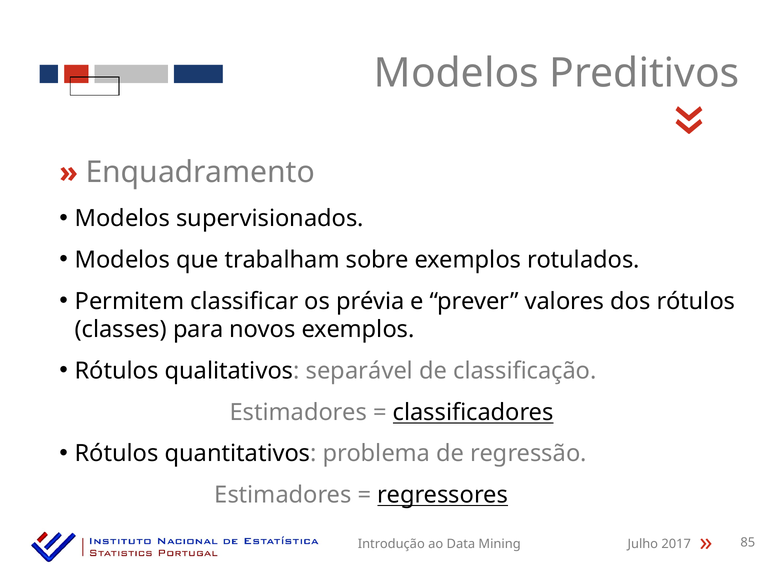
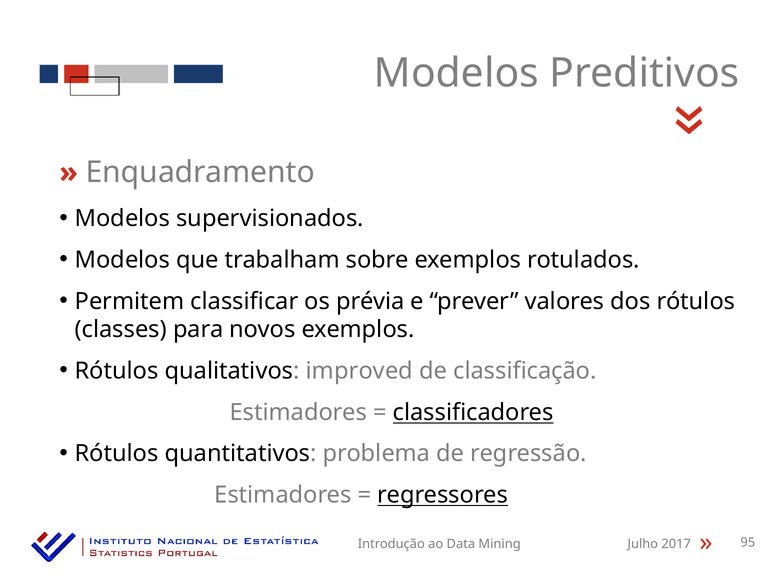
separável: separável -> improved (359, 371)
85: 85 -> 95 (748, 543)
